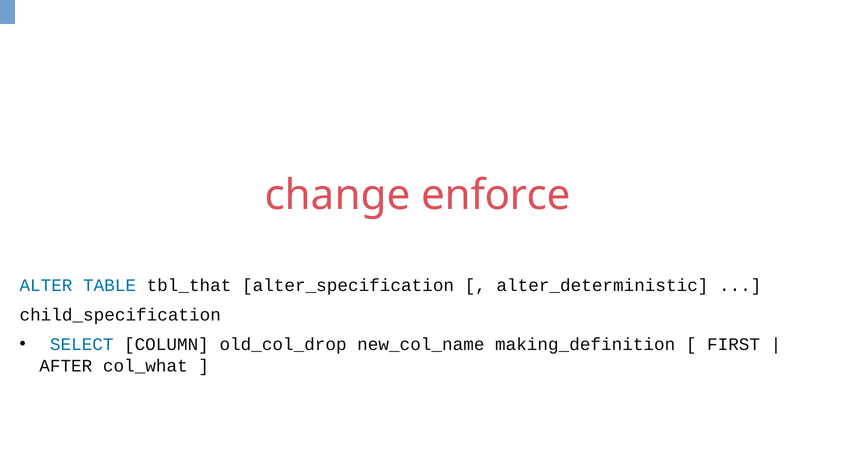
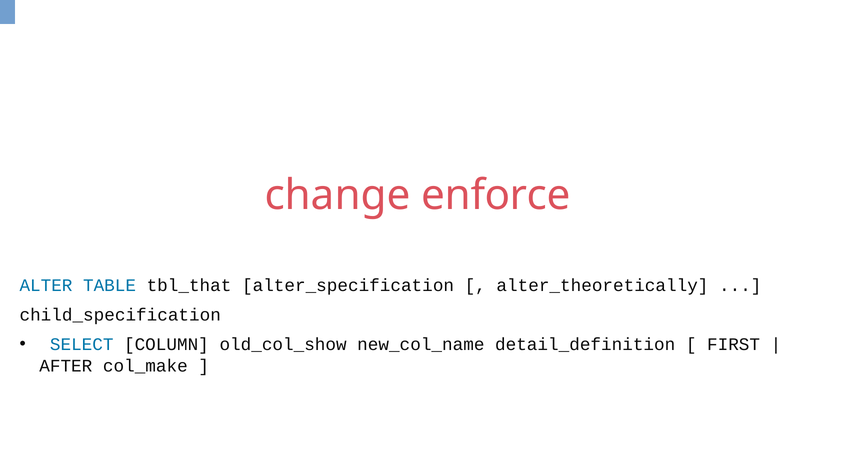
alter_deterministic: alter_deterministic -> alter_theoretically (602, 285)
old_col_drop: old_col_drop -> old_col_show (283, 344)
making_definition: making_definition -> detail_definition (585, 344)
col_what: col_what -> col_make (145, 366)
